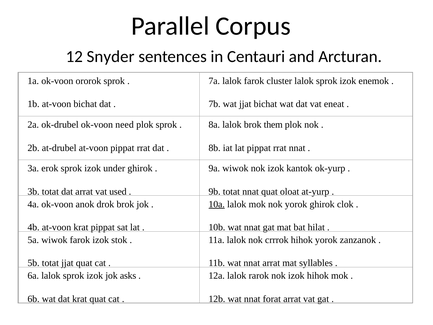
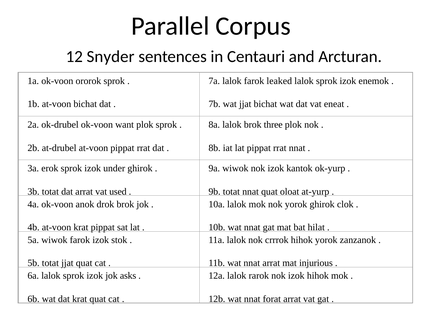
cluster: cluster -> leaked (279, 81)
need: need -> want (125, 125)
them: them -> three (273, 125)
10a underline: present -> none (217, 204)
syllables: syllables -> injurious (316, 263)
